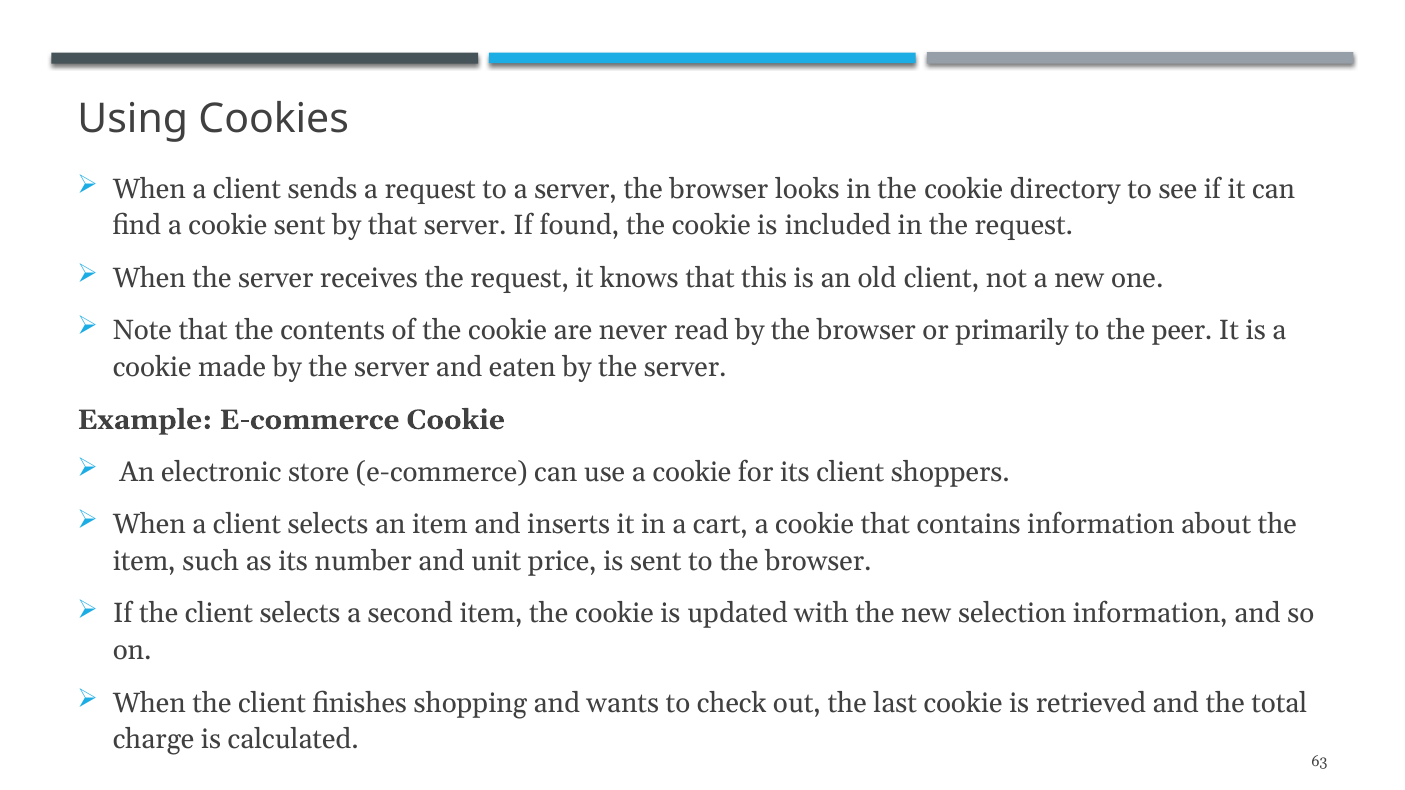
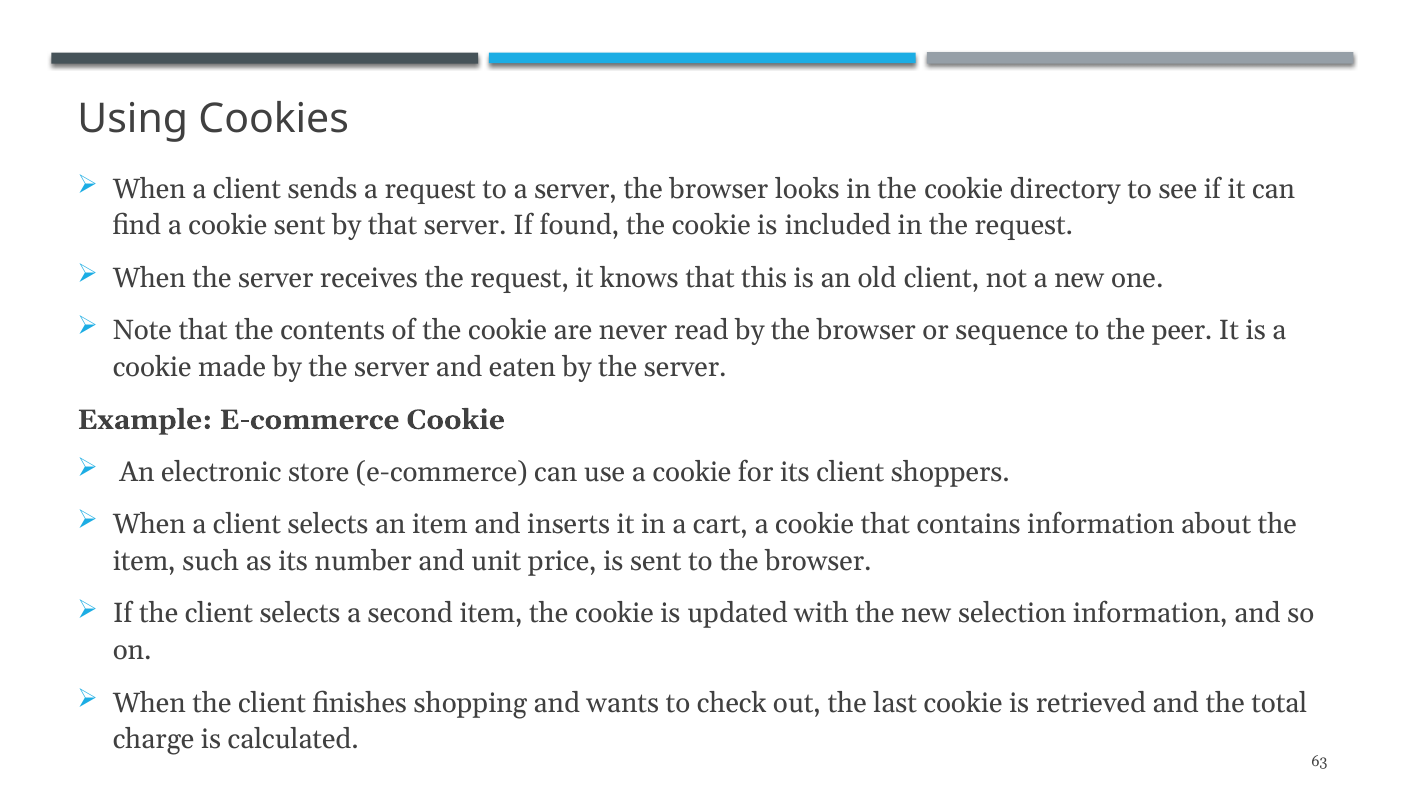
primarily: primarily -> sequence (1012, 331)
